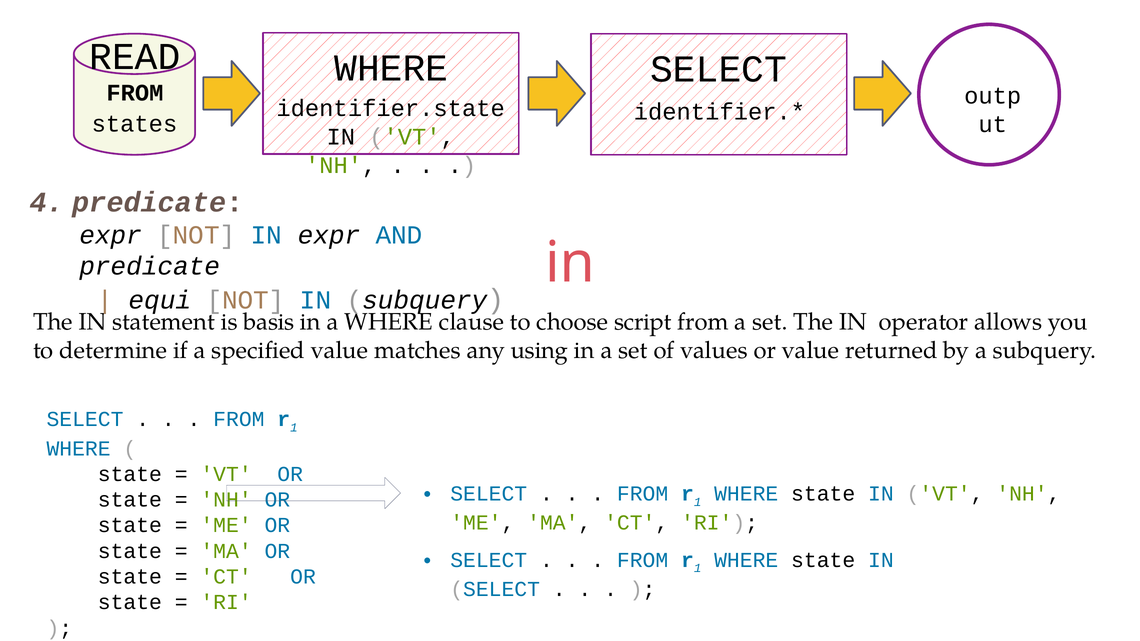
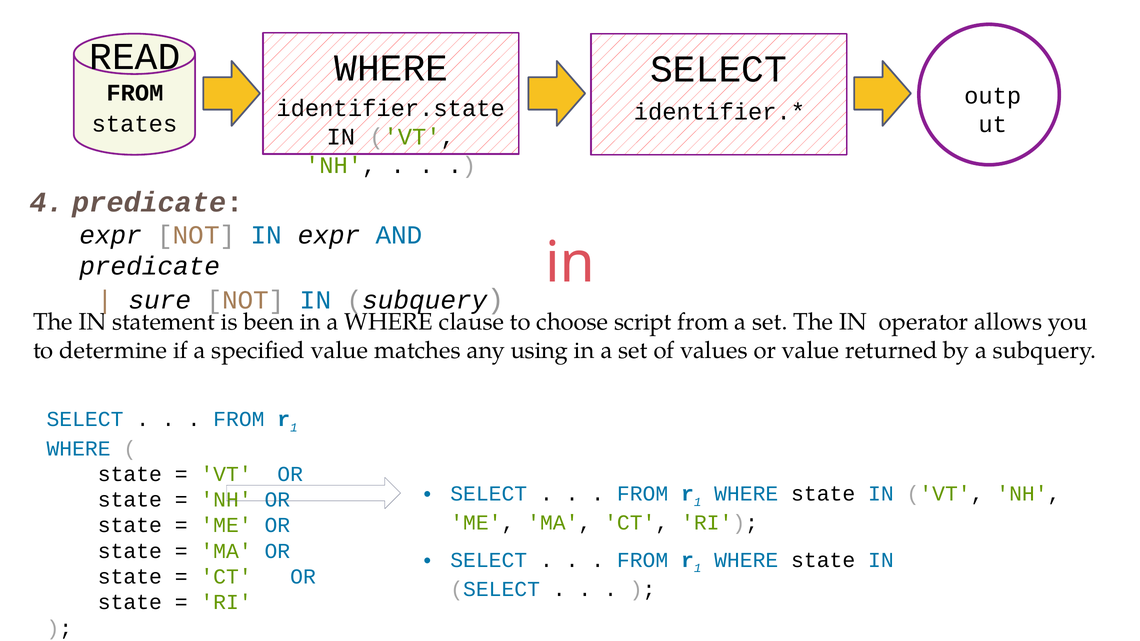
equi: equi -> sure (160, 300)
basis: basis -> been (269, 322)
